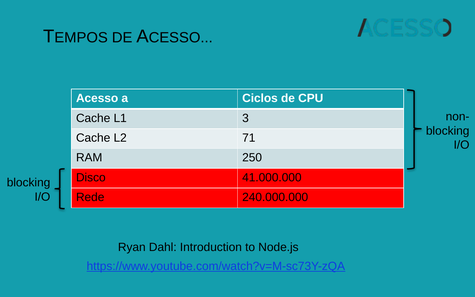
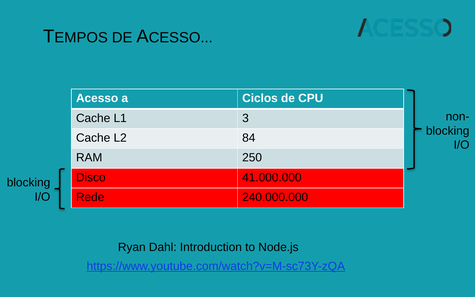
71: 71 -> 84 (249, 138)
